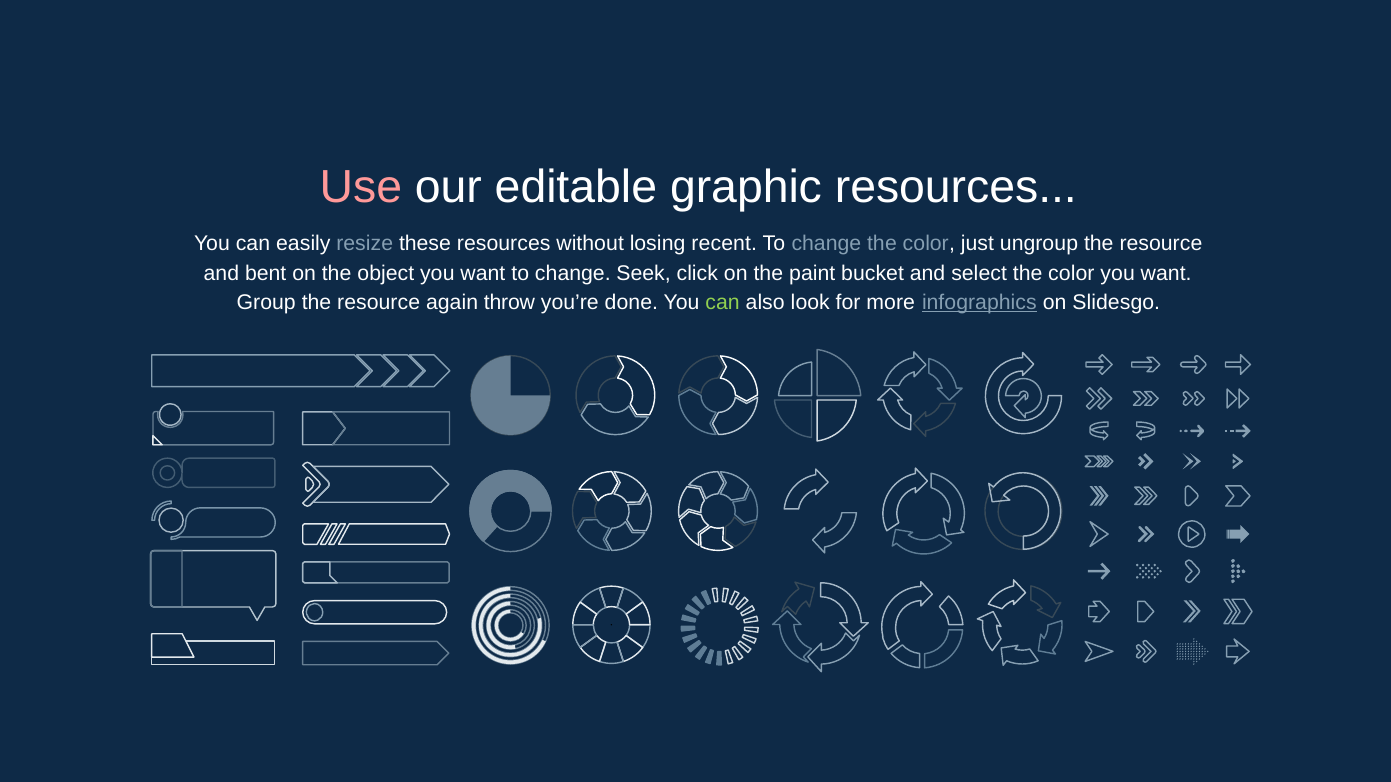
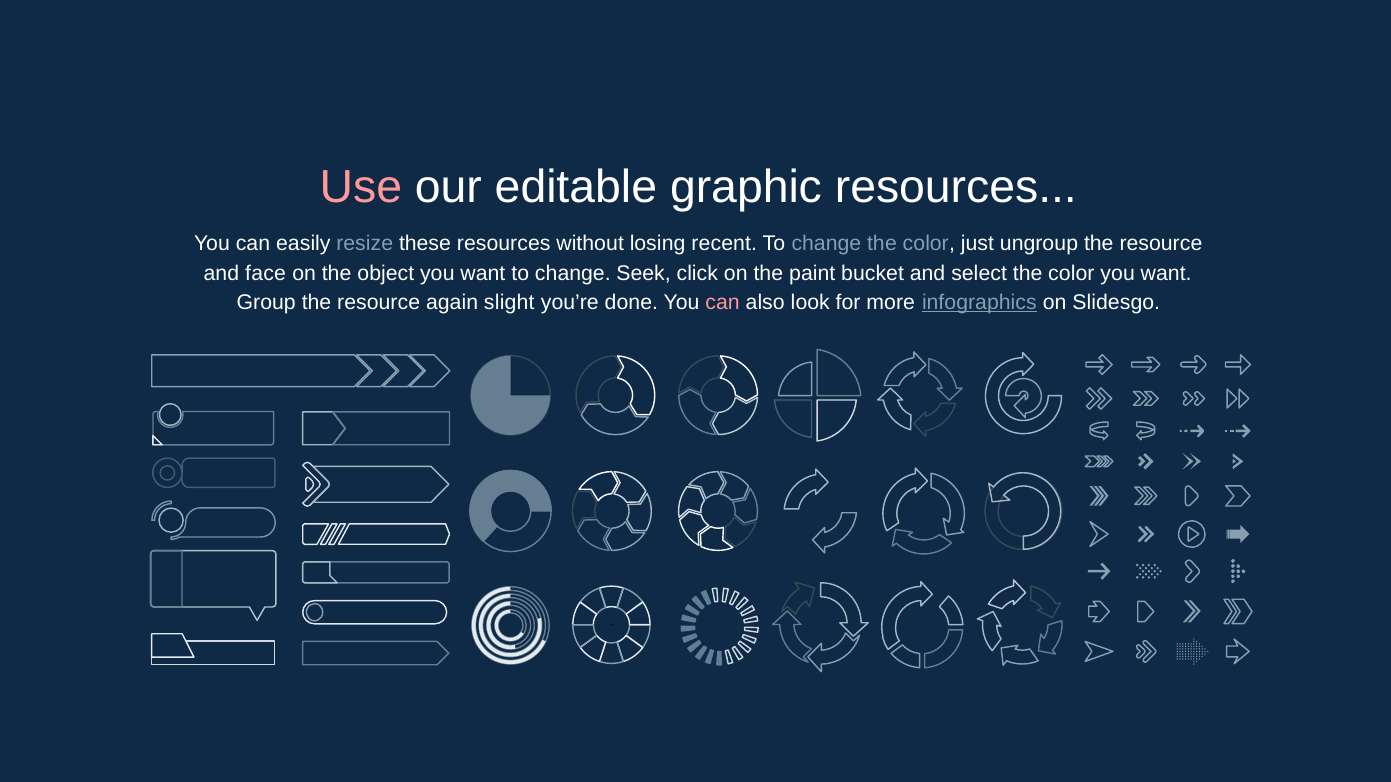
bent: bent -> face (266, 273)
throw: throw -> slight (509, 303)
can colour: light green -> pink (723, 303)
